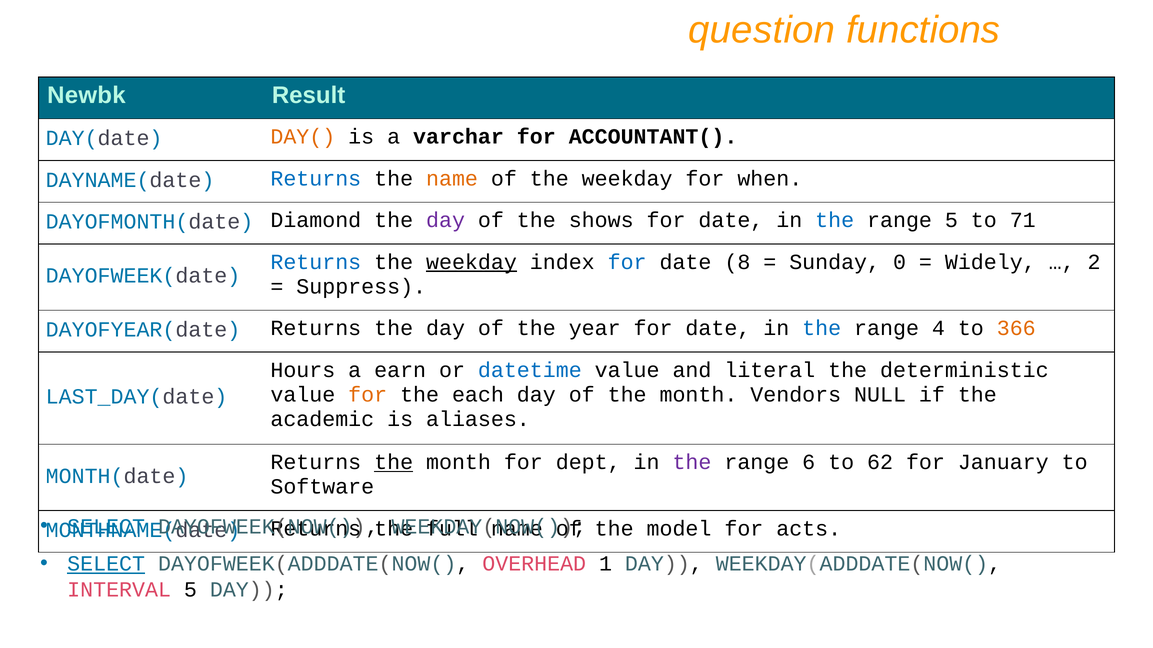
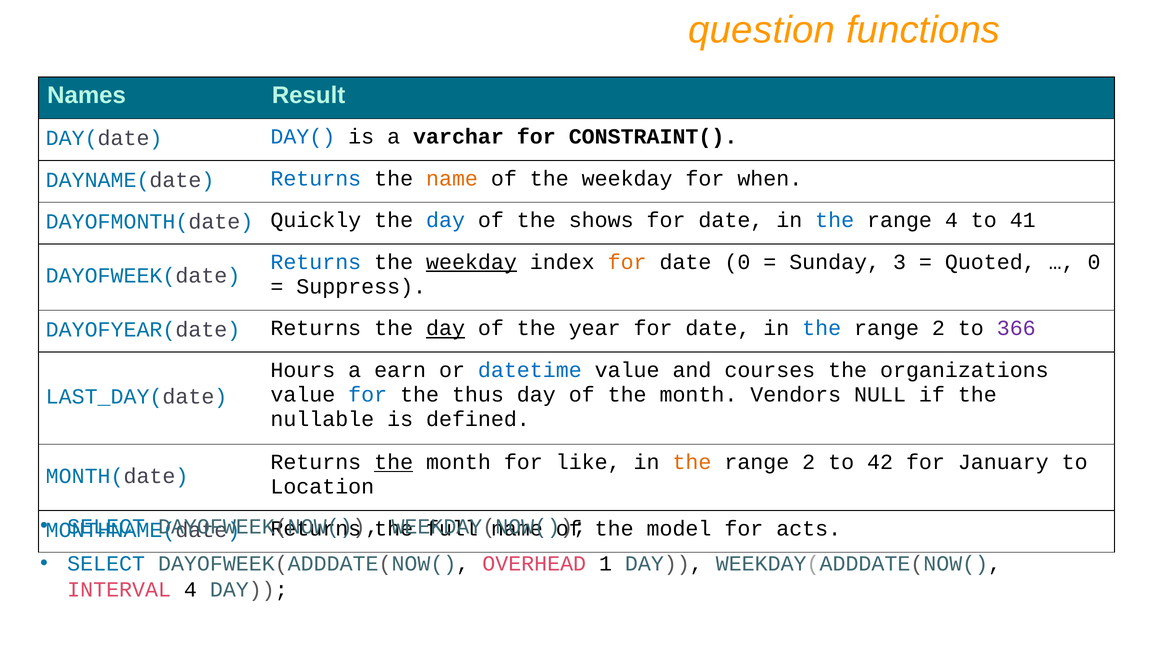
Newbk: Newbk -> Names (87, 95)
DAY( colour: orange -> blue (303, 137)
ACCOUNTANT(: ACCOUNTANT( -> CONSTRAINT( (653, 137)
Diamond: Diamond -> Quickly (316, 221)
day colour: purple -> blue (446, 221)
range 5: 5 -> 4 (951, 221)
71: 71 -> 41 (1023, 221)
for colour: blue -> orange (627, 262)
date 8: 8 -> 0 (737, 262)
0: 0 -> 3 (900, 262)
Widely: Widely -> Quoted (990, 262)
2: 2 -> 0 (1094, 262)
day underline: none -> present (446, 329)
4: 4 -> 2 (938, 329)
366 colour: orange -> purple (1016, 329)
literal: literal -> courses (770, 370)
deterministic: deterministic -> organizations (964, 370)
for colour: orange -> blue (368, 395)
each: each -> thus (478, 395)
academic: academic -> nullable (322, 419)
aliases: aliases -> defined (478, 419)
dept: dept -> like (588, 463)
the colour: purple -> orange (692, 463)
6: 6 -> 2 (809, 463)
62: 62 -> 42 (880, 463)
Software: Software -> Location (322, 487)
SELECT underline: present -> none (106, 564)
INTERVAL 5: 5 -> 4 (190, 590)
